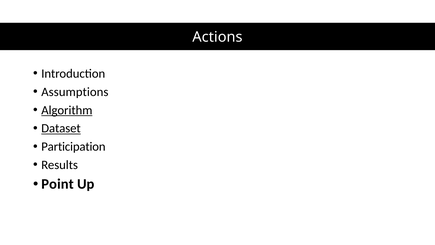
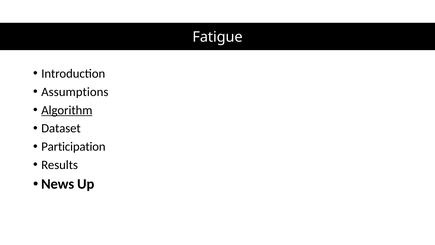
Actions: Actions -> Fatigue (218, 37)
Dataset underline: present -> none (61, 128)
Point: Point -> News (58, 184)
